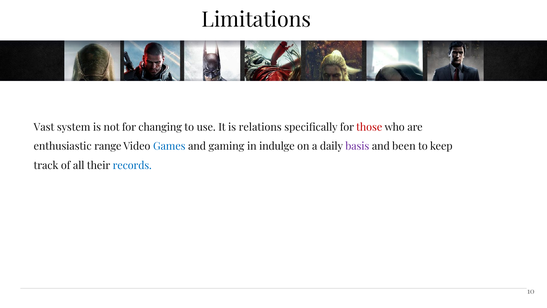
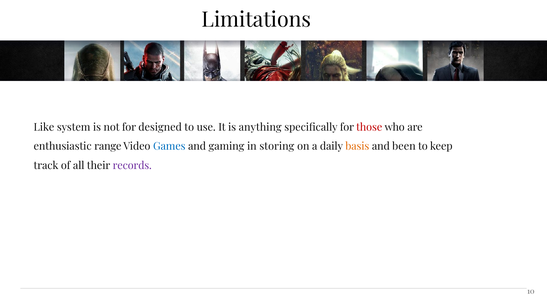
Vast: Vast -> Like (44, 127)
changing: changing -> designed (160, 127)
relations: relations -> anything (260, 127)
indulge: indulge -> storing (277, 146)
basis colour: purple -> orange (357, 146)
records colour: blue -> purple (132, 165)
